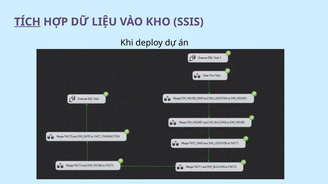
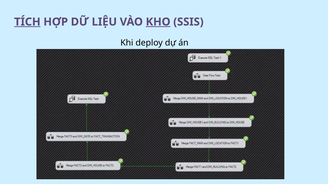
KHO underline: none -> present (158, 22)
